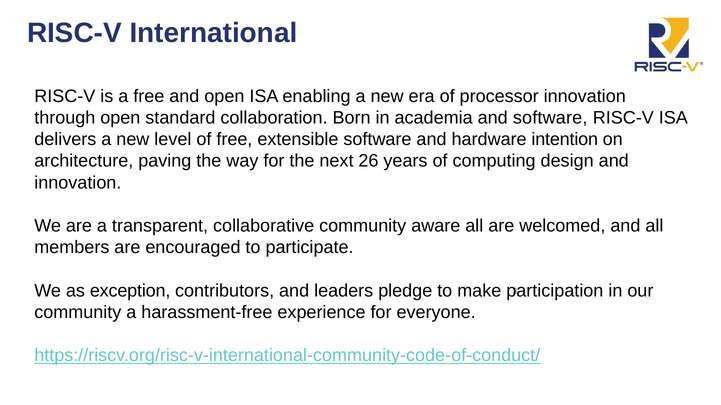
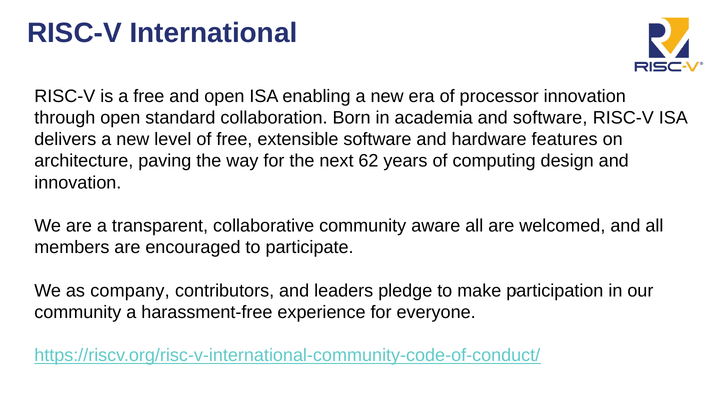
intention: intention -> features (565, 140)
26: 26 -> 62 (368, 161)
exception: exception -> company (130, 291)
